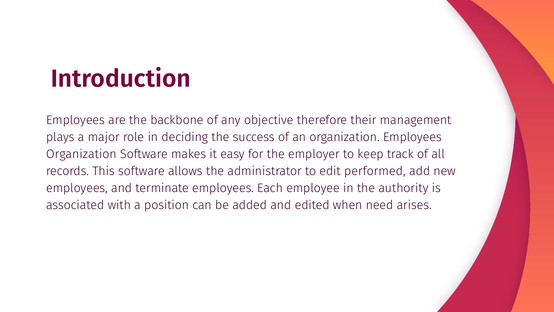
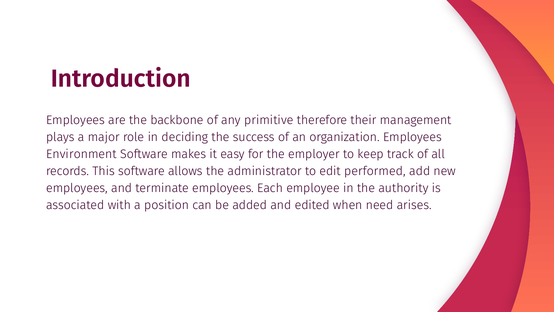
objective: objective -> primitive (269, 120)
Organization: Organization -> Environment (81, 154)
